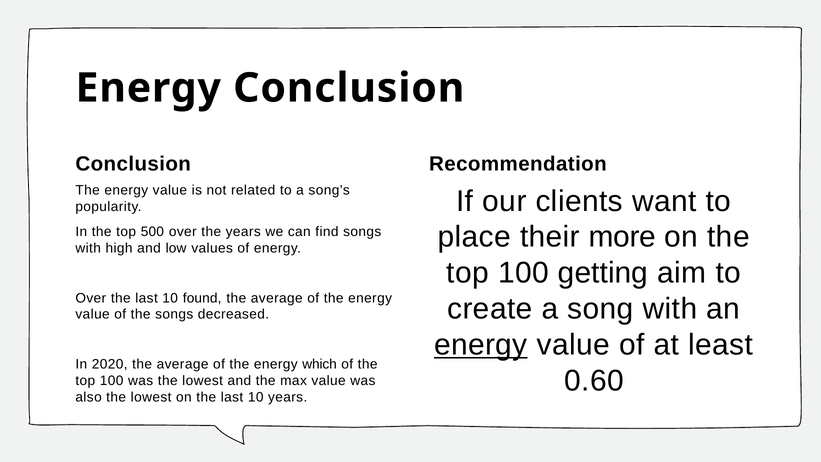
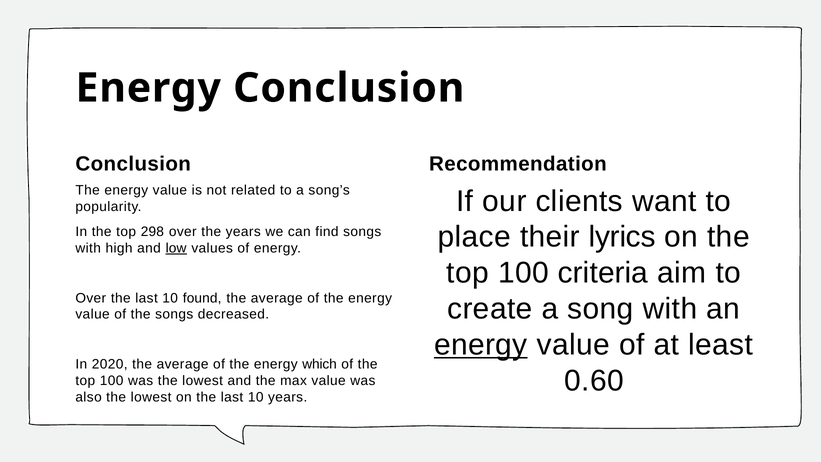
more: more -> lyrics (622, 237)
500: 500 -> 298 (152, 232)
low underline: none -> present (176, 248)
getting: getting -> criteria (603, 273)
